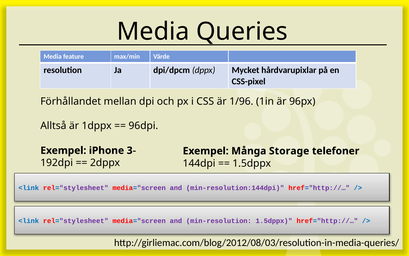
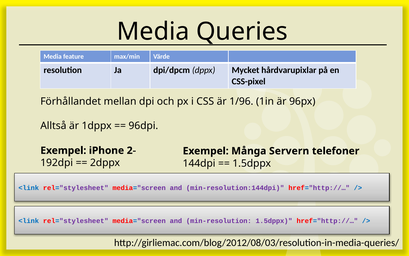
3-: 3- -> 2- (131, 150)
Storage: Storage -> Servern (289, 151)
